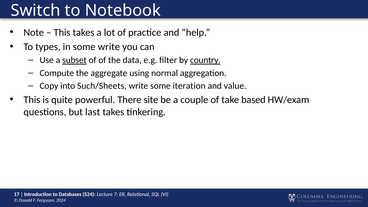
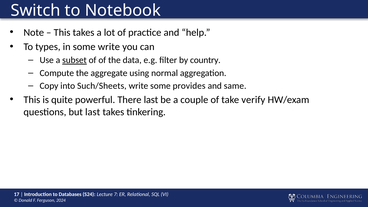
country underline: present -> none (205, 60)
iteration: iteration -> provides (189, 86)
value: value -> same (235, 86)
There site: site -> last (151, 100)
based: based -> verify (253, 100)
